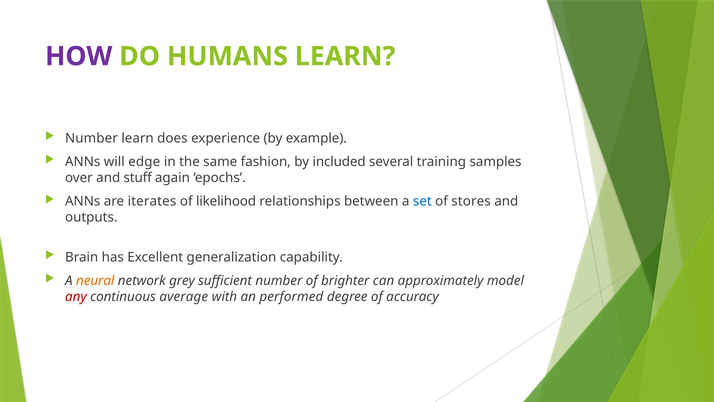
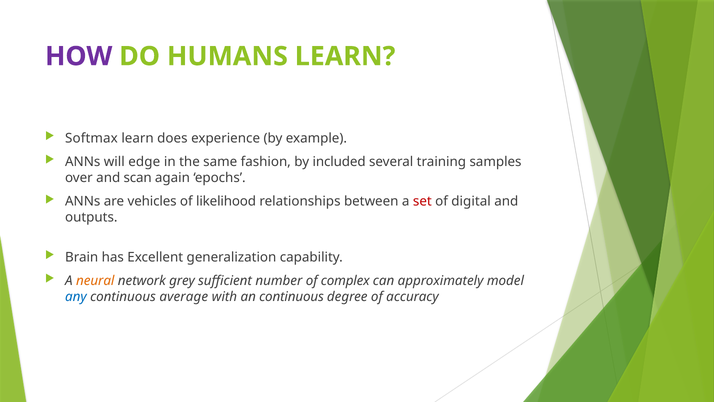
Number: Number -> Softmax (91, 138)
stuff: stuff -> scan (138, 178)
iterates: iterates -> vehicles (152, 201)
set colour: blue -> red (422, 201)
stores: stores -> digital (471, 201)
brighter: brighter -> complex (345, 280)
any colour: red -> blue (76, 296)
an performed: performed -> continuous (291, 296)
